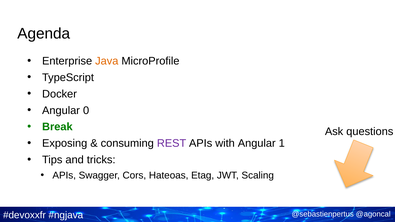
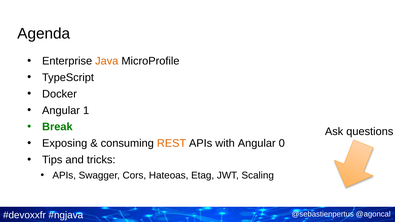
0: 0 -> 1 (86, 110)
REST colour: purple -> orange (172, 143)
1: 1 -> 0 (282, 143)
